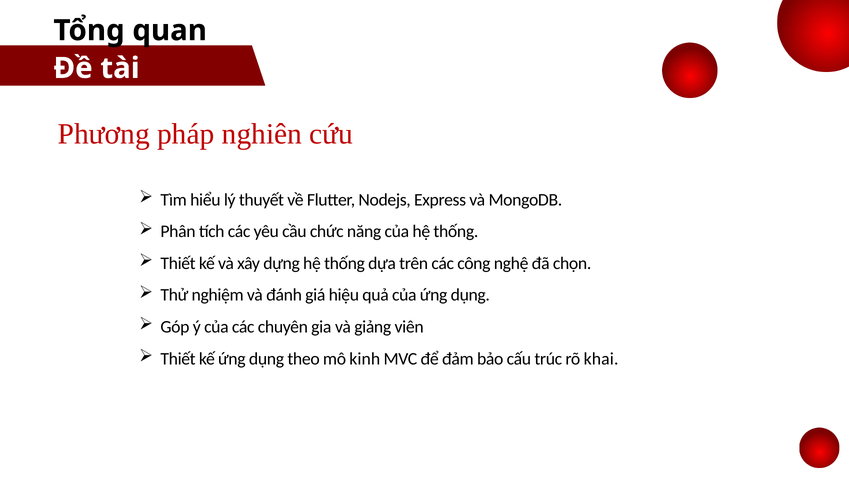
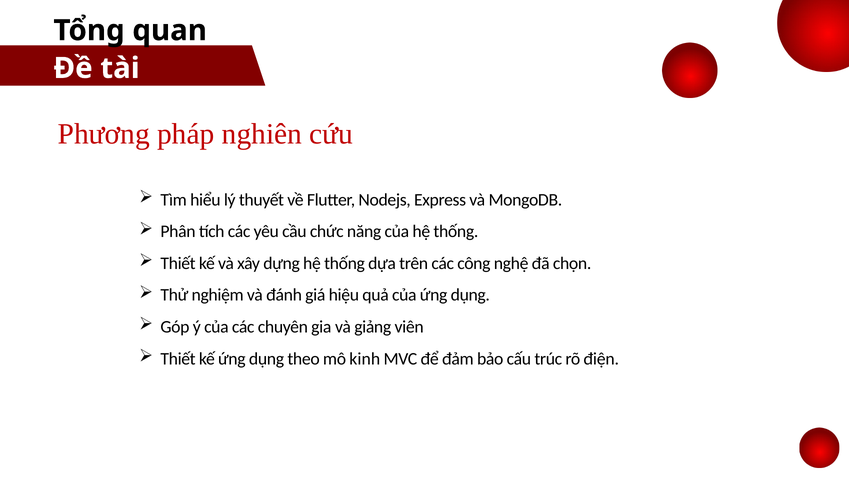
khai: khai -> điện (601, 359)
